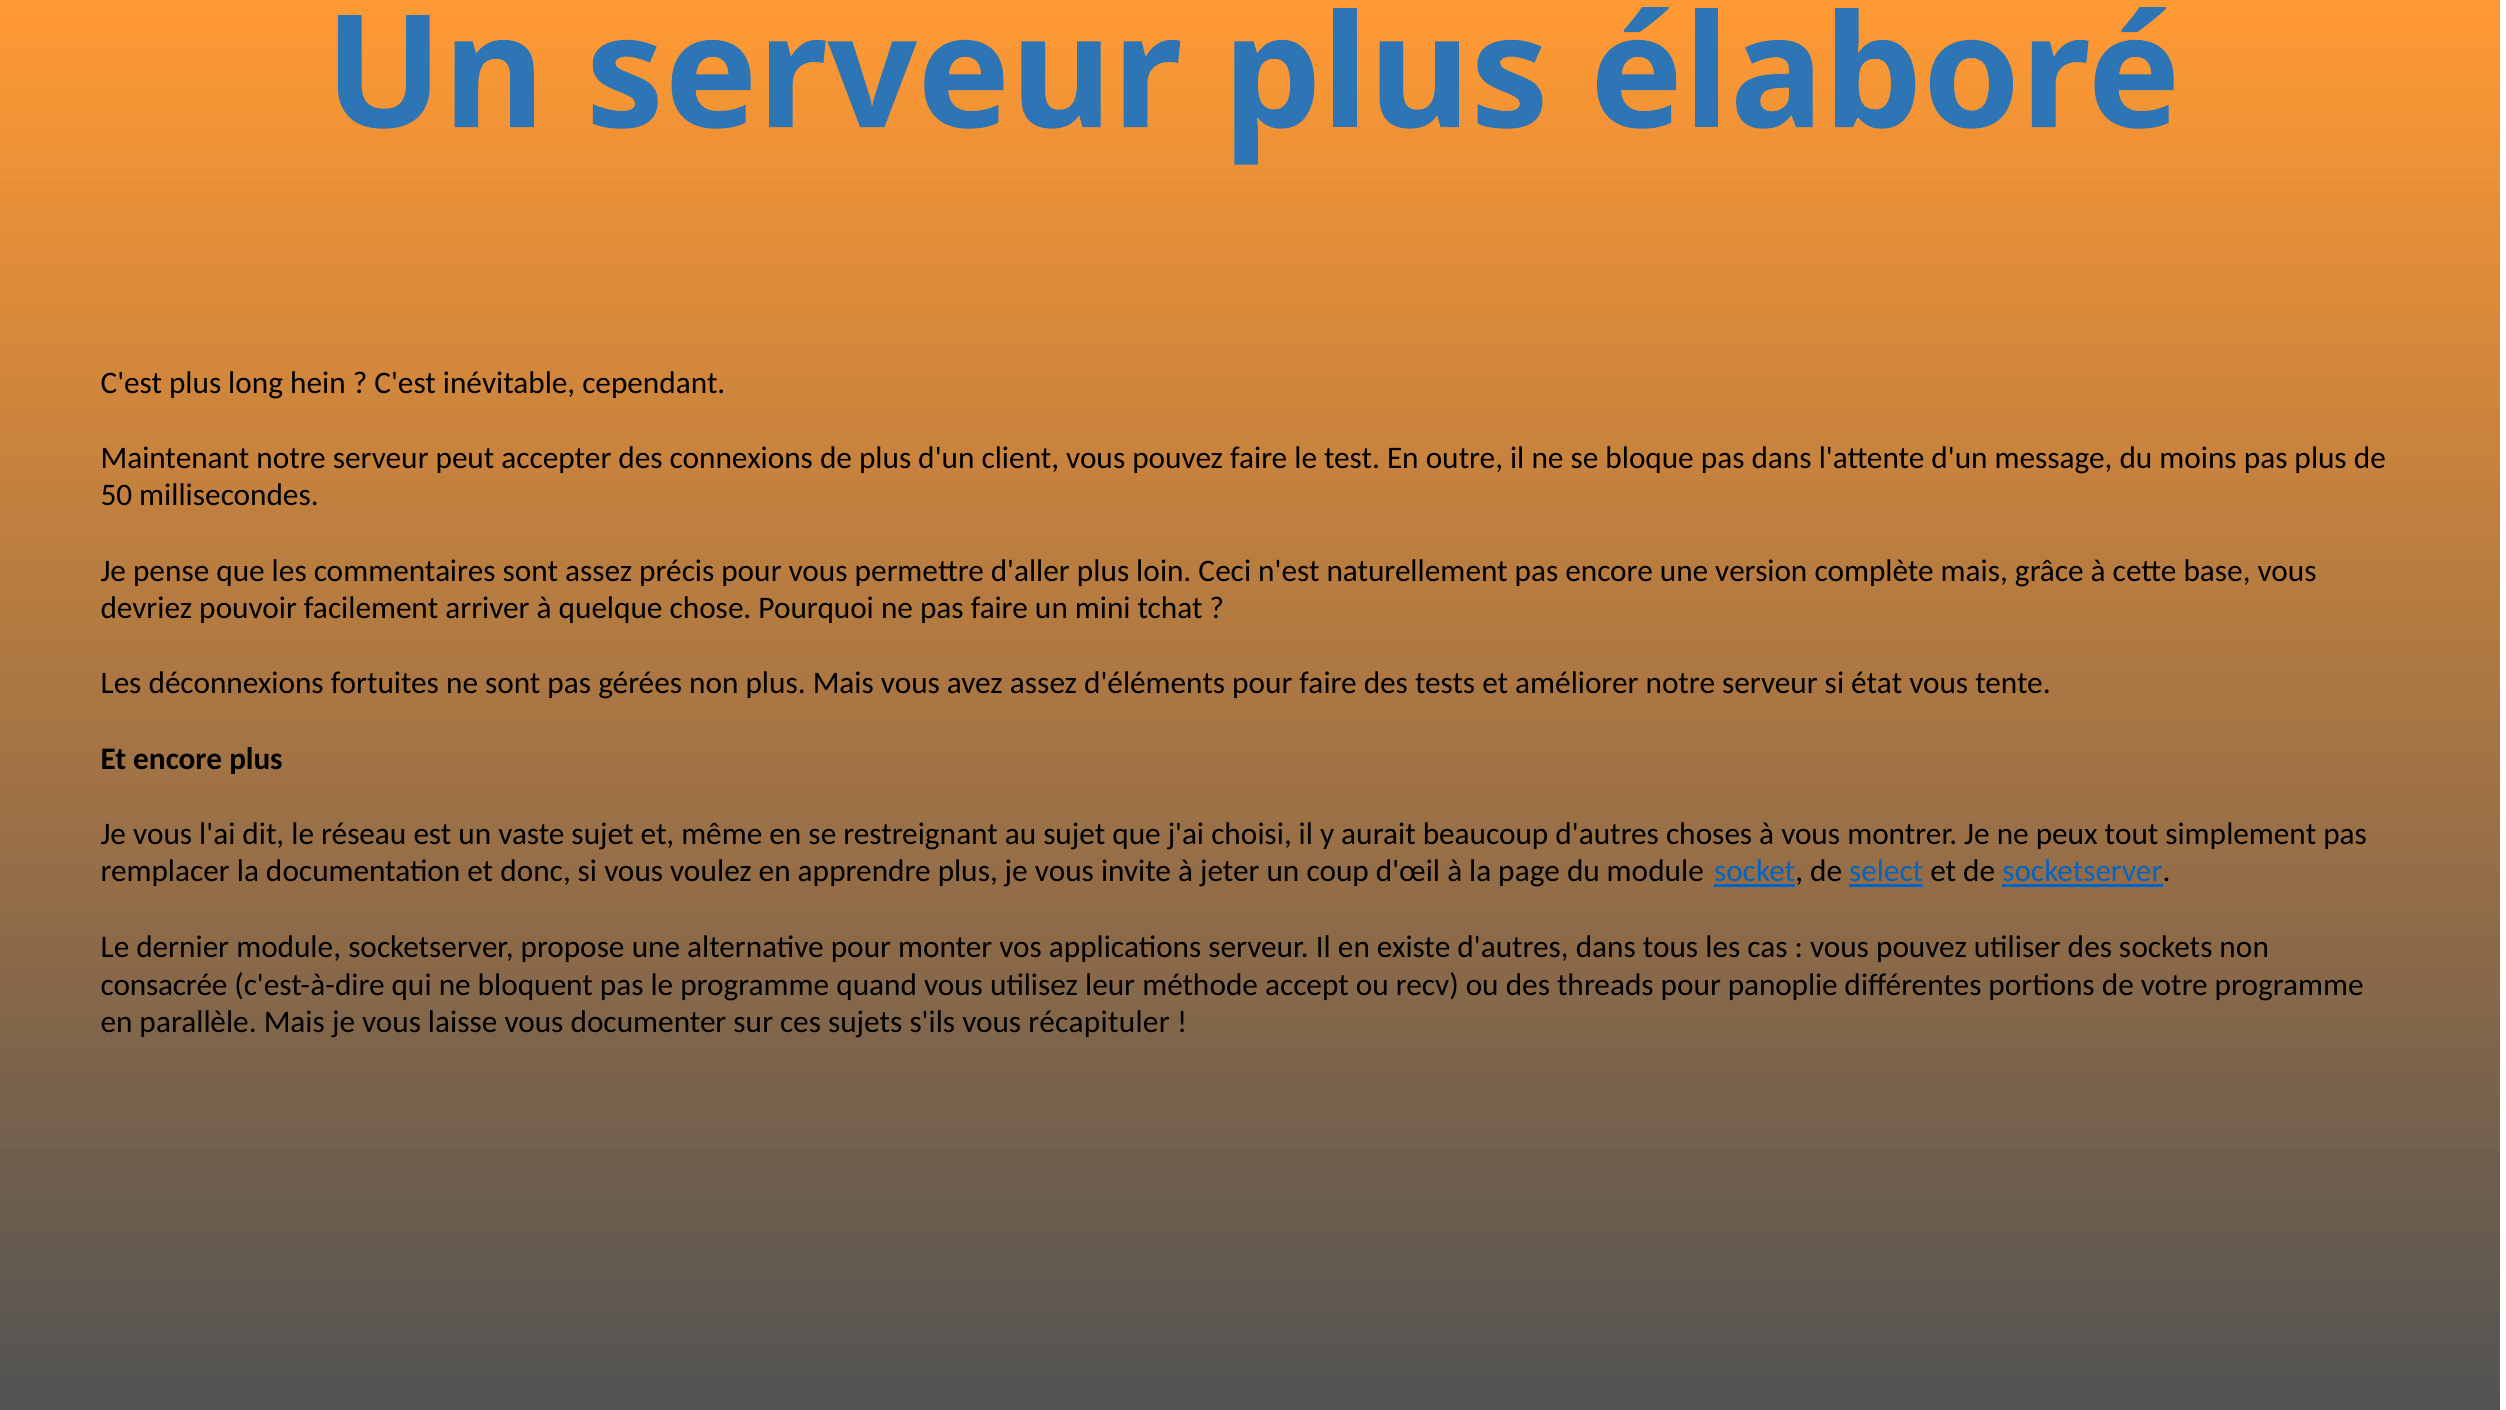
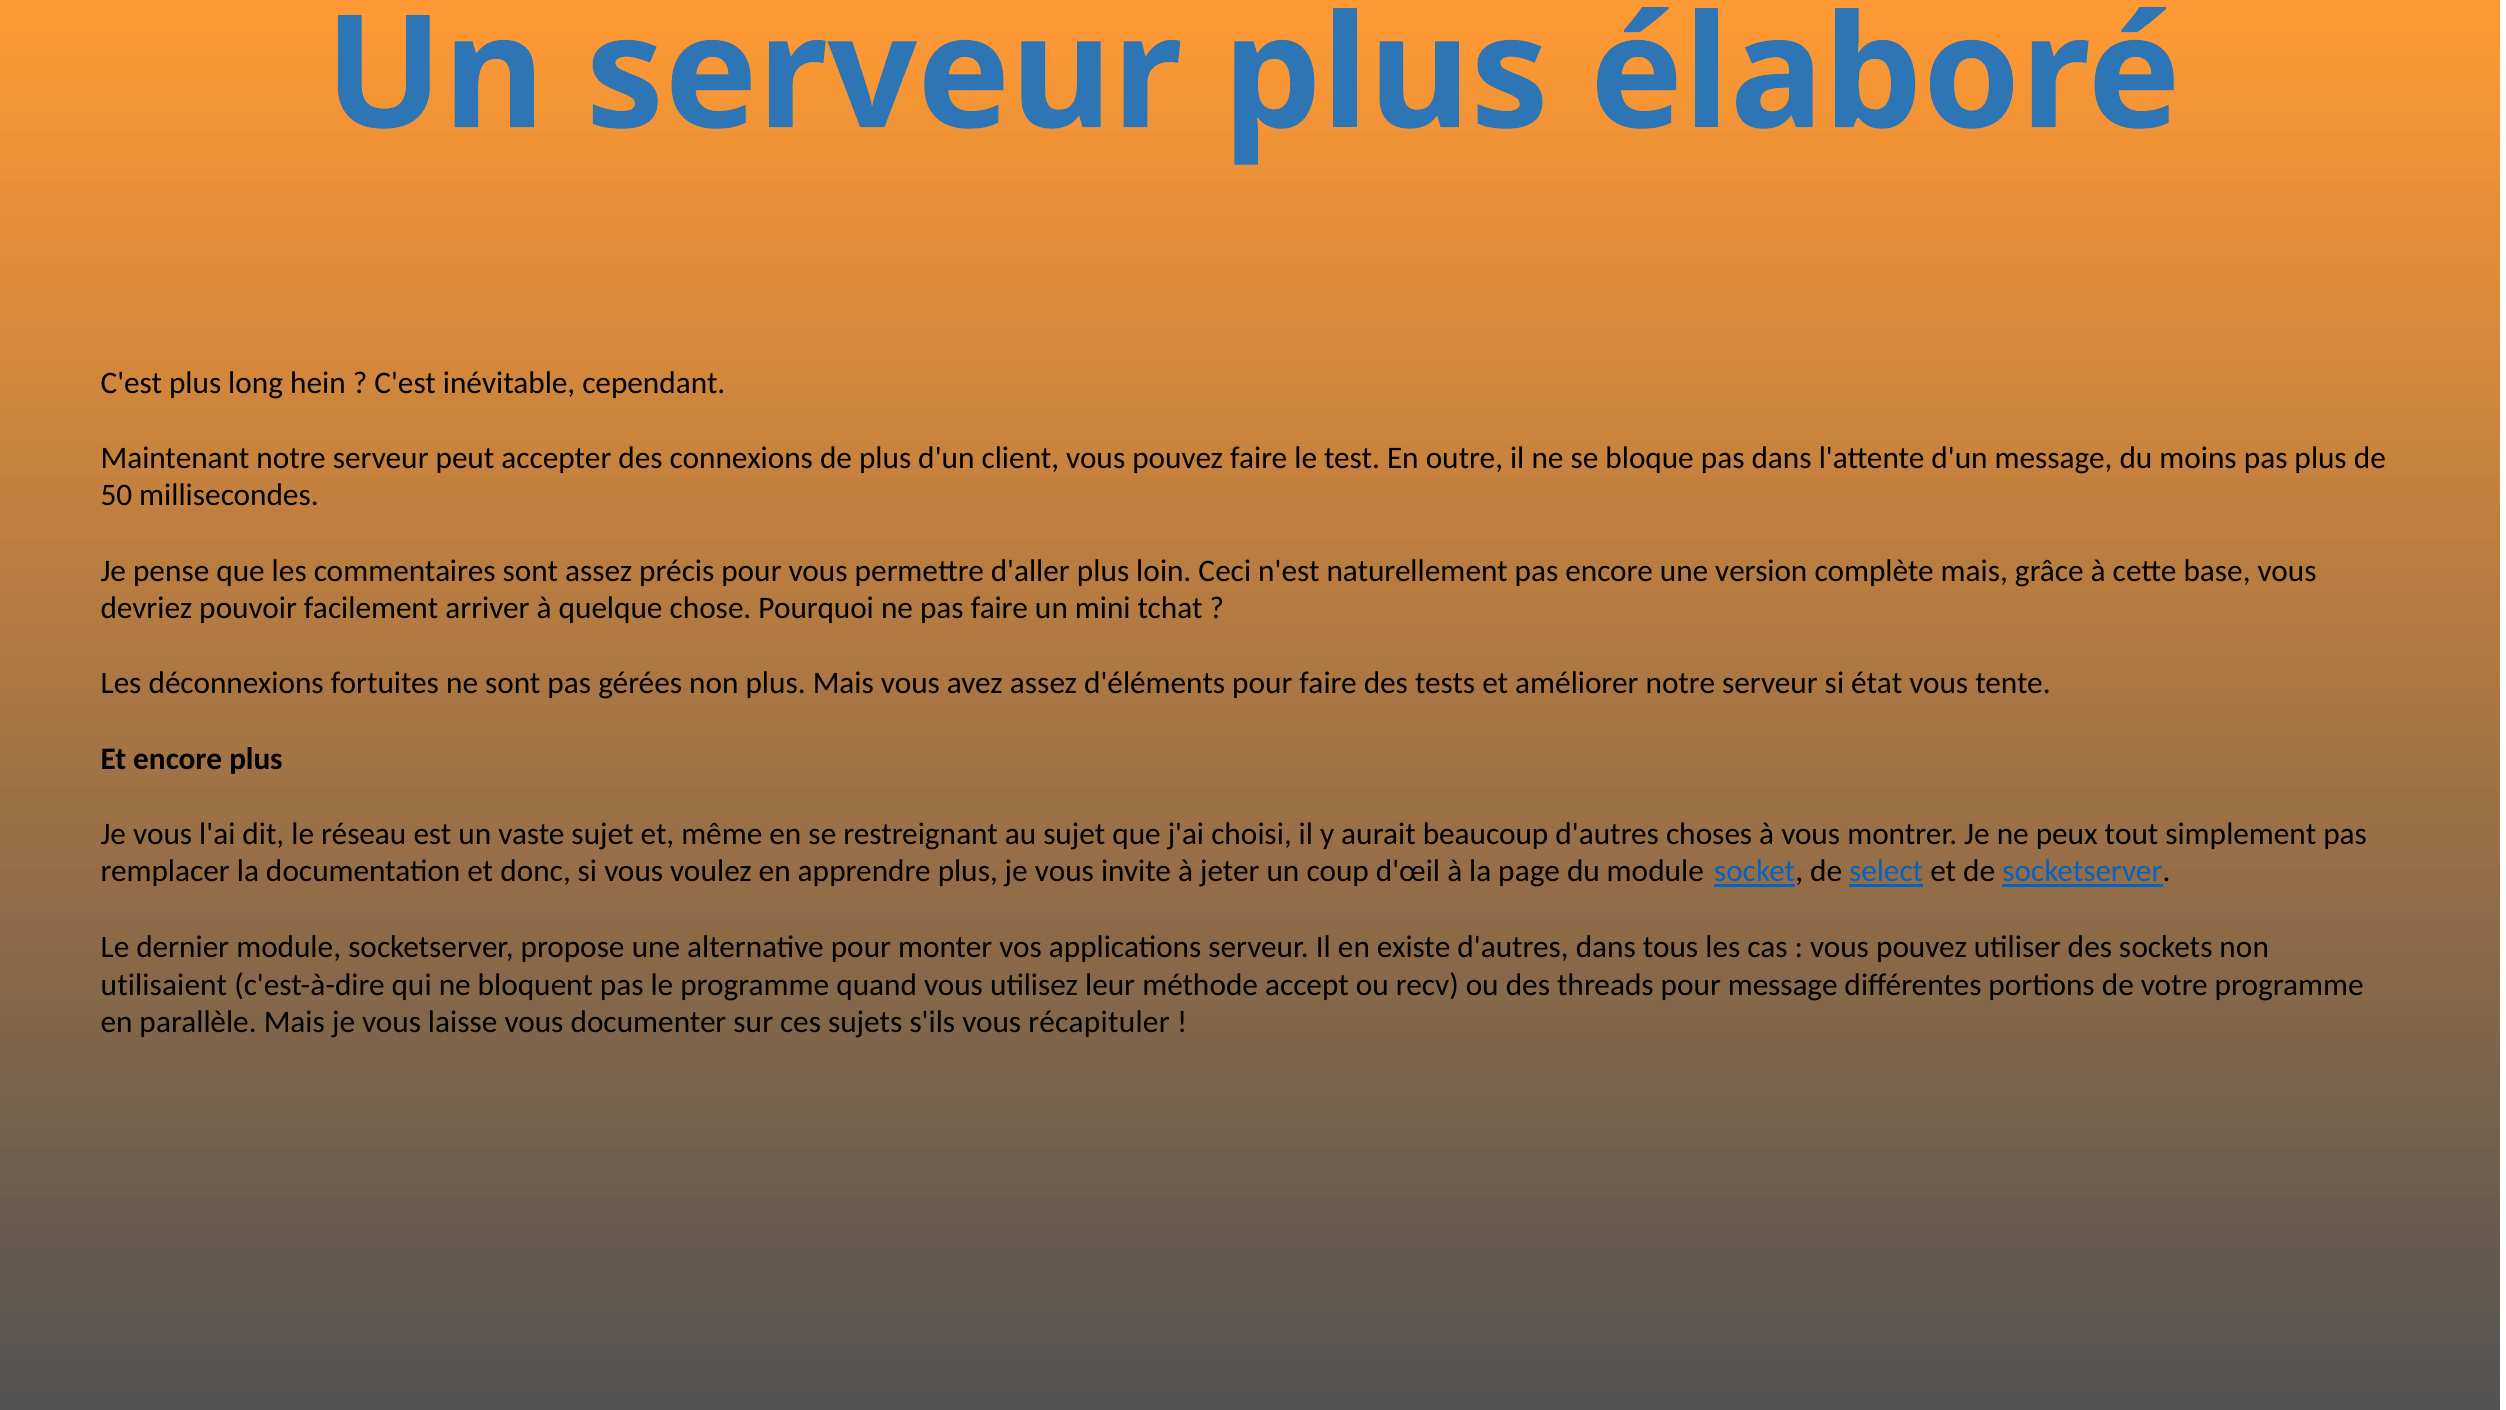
consacrée: consacrée -> utilisaient (164, 985)
pour panoplie: panoplie -> message (1783, 985)
